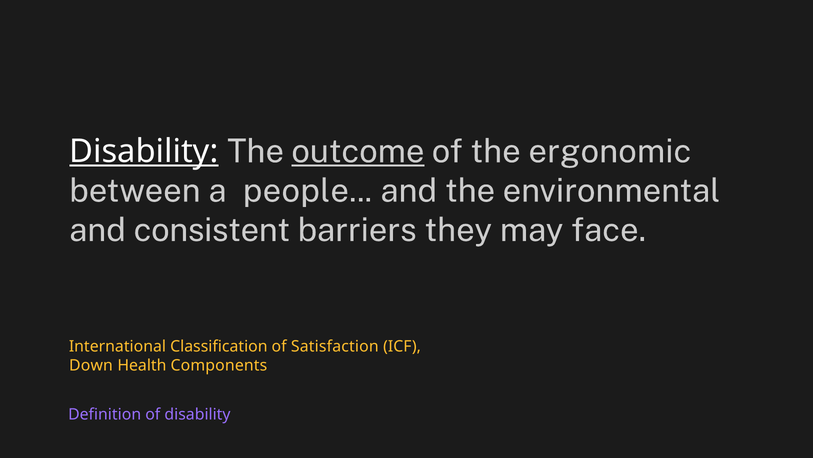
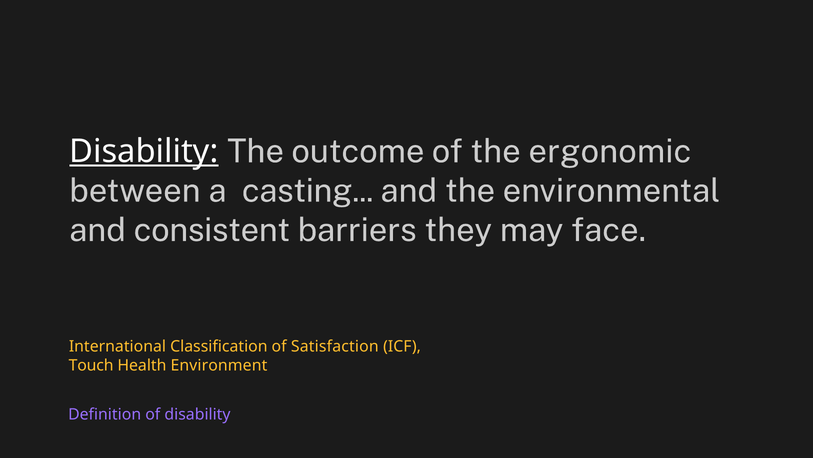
outcome underline: present -> none (358, 151)
people: people -> casting (308, 191)
Down: Down -> Touch (91, 365)
Components: Components -> Environment (219, 365)
